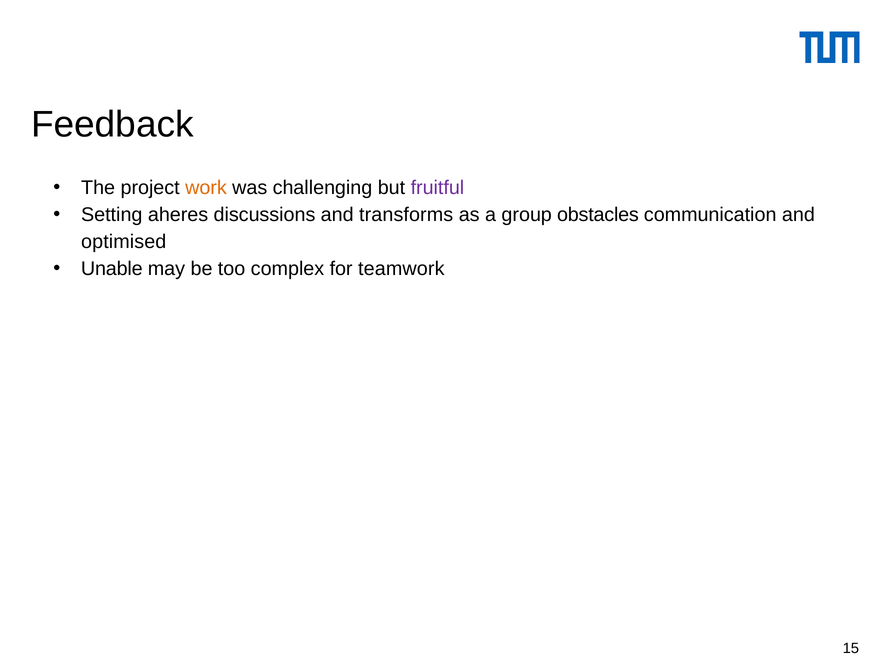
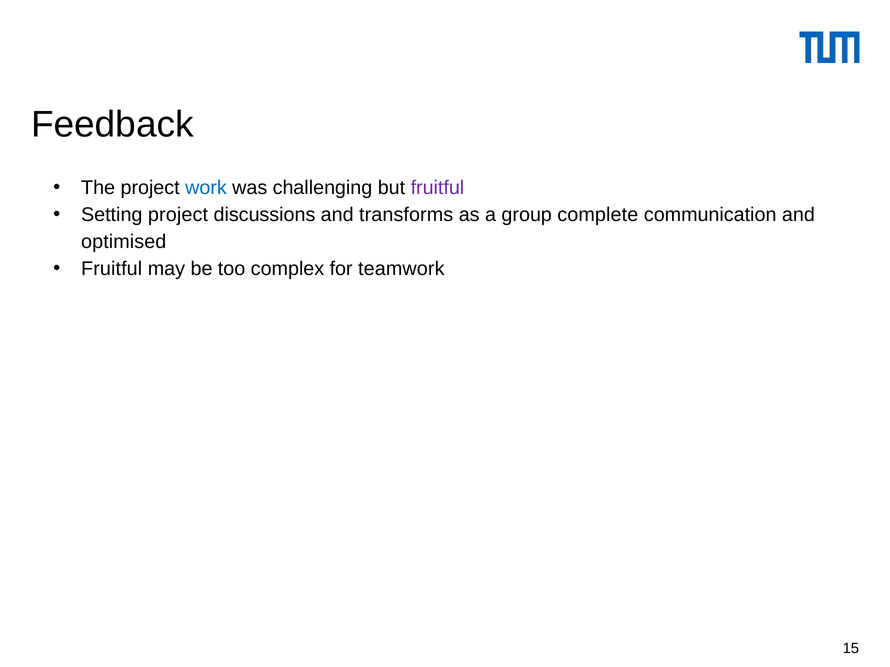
work colour: orange -> blue (206, 188)
Setting aheres: aheres -> project (178, 215)
obstacles: obstacles -> complete (598, 215)
Unable: Unable -> Fruitful (112, 269)
